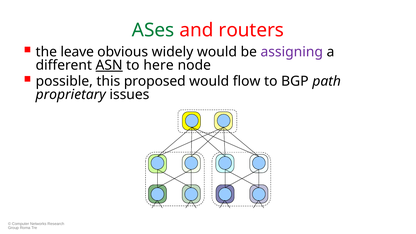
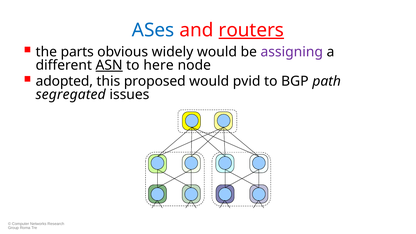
ASes colour: green -> blue (153, 30)
routers underline: none -> present (251, 30)
leave: leave -> parts (77, 52)
possible: possible -> adopted (64, 81)
flow: flow -> pvid (247, 81)
proprietary: proprietary -> segregated (71, 95)
